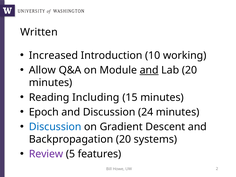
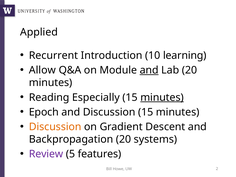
Written: Written -> Applied (39, 32)
Increased: Increased -> Recurrent (53, 55)
working: working -> learning (185, 55)
Including: Including -> Especially (96, 97)
minutes underline: none -> present (162, 97)
Discussion 24: 24 -> 15 (146, 112)
Discussion colour: blue -> orange (55, 127)
